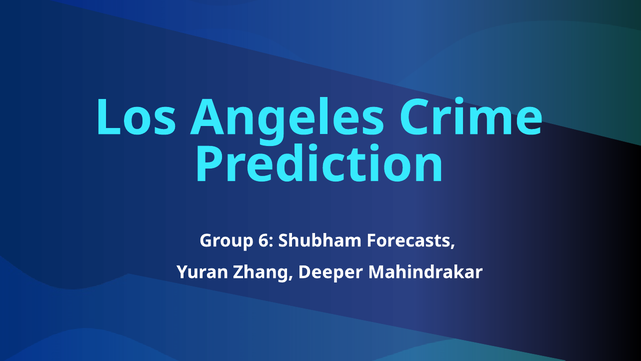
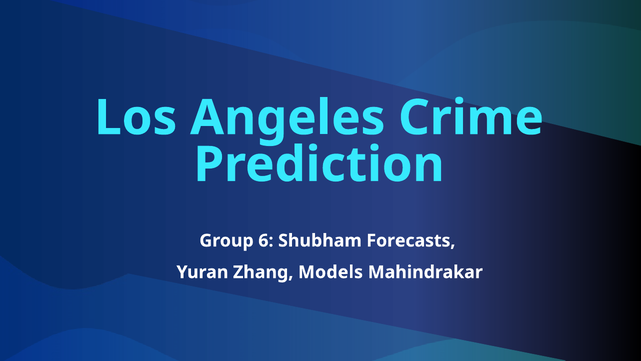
Deeper: Deeper -> Models (331, 272)
